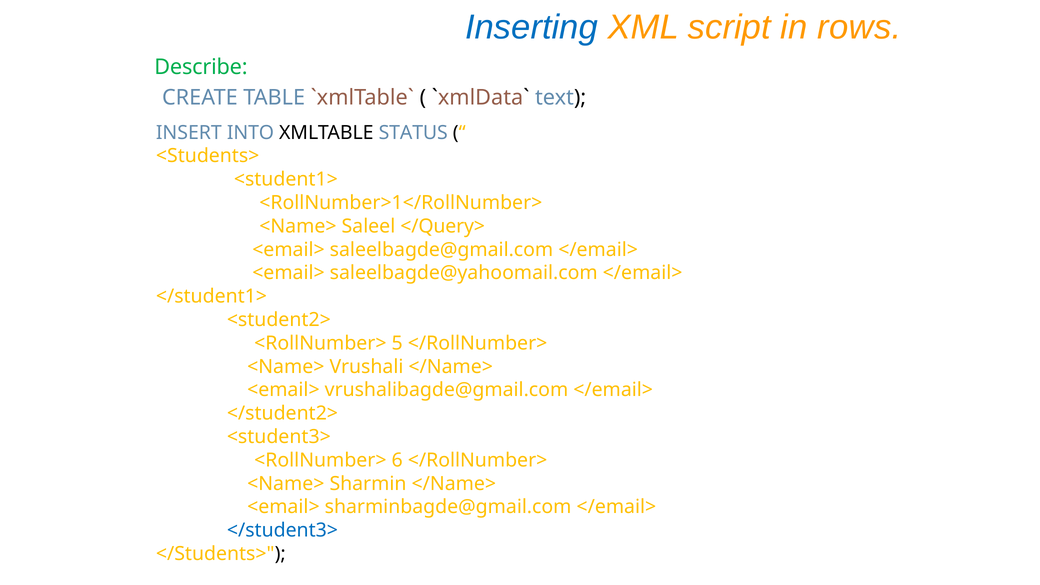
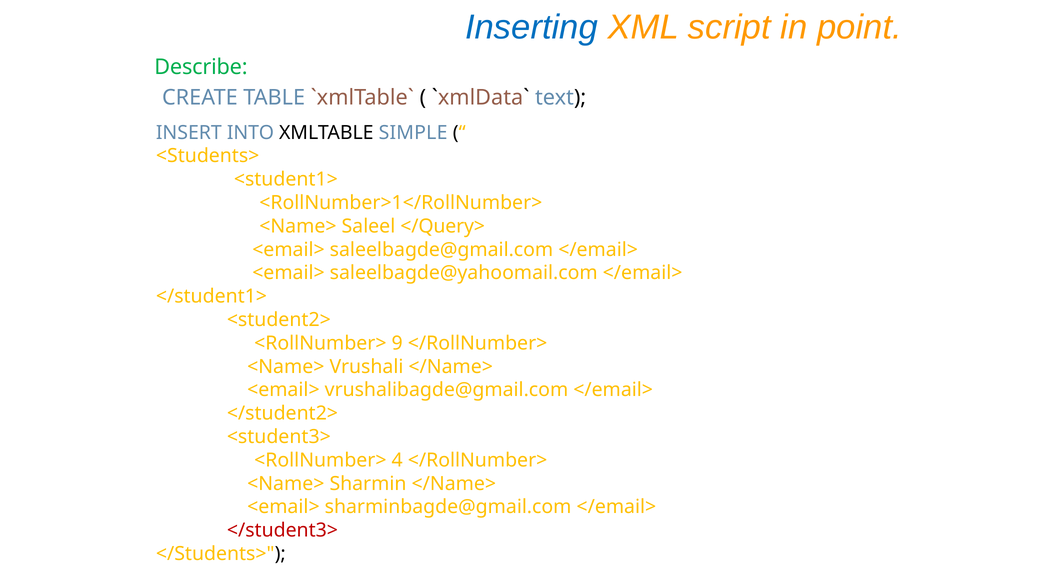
rows: rows -> point (859, 27)
STATUS: STATUS -> SIMPLE (413, 133)
5: 5 -> 9 (397, 343)
6: 6 -> 4 (397, 460)
</student3> colour: blue -> red (282, 530)
